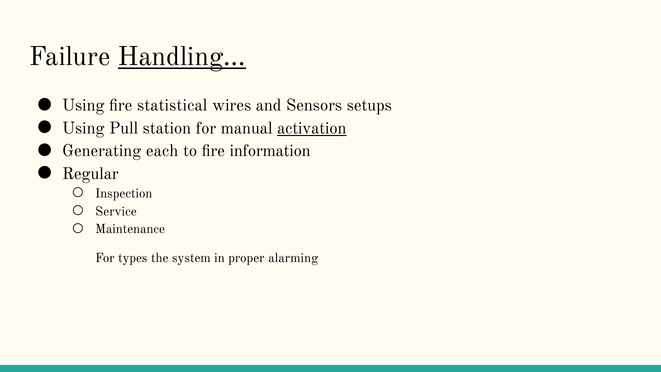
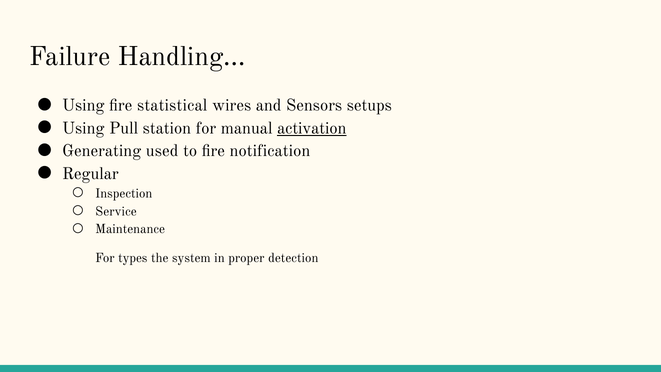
Handling… underline: present -> none (182, 57)
each: each -> used (162, 151)
information: information -> notification (270, 151)
alarming: alarming -> detection (293, 258)
